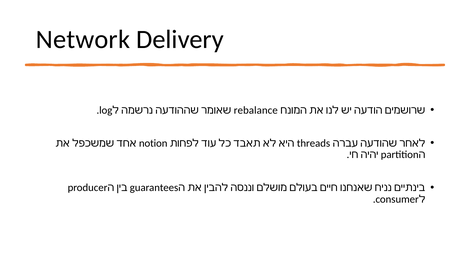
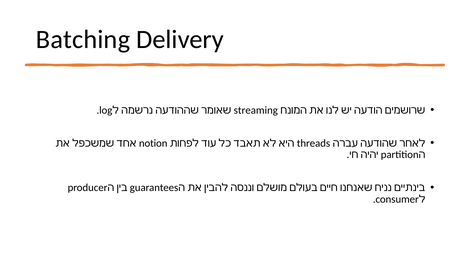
Network: Network -> Batching (83, 39)
rebalance: rebalance -> streaming (256, 110)
